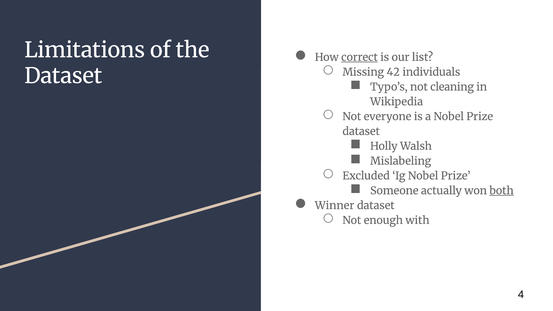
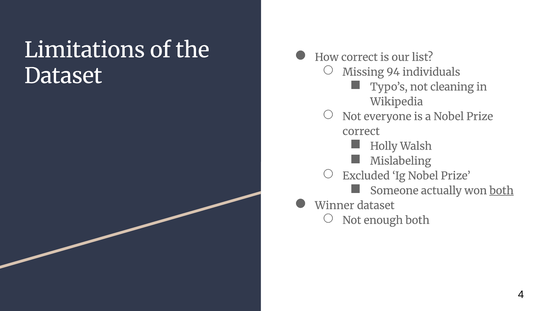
correct underline: present -> none (359, 57)
42: 42 -> 94 (393, 72)
dataset: dataset -> correct (361, 131)
enough with: with -> both (417, 220)
